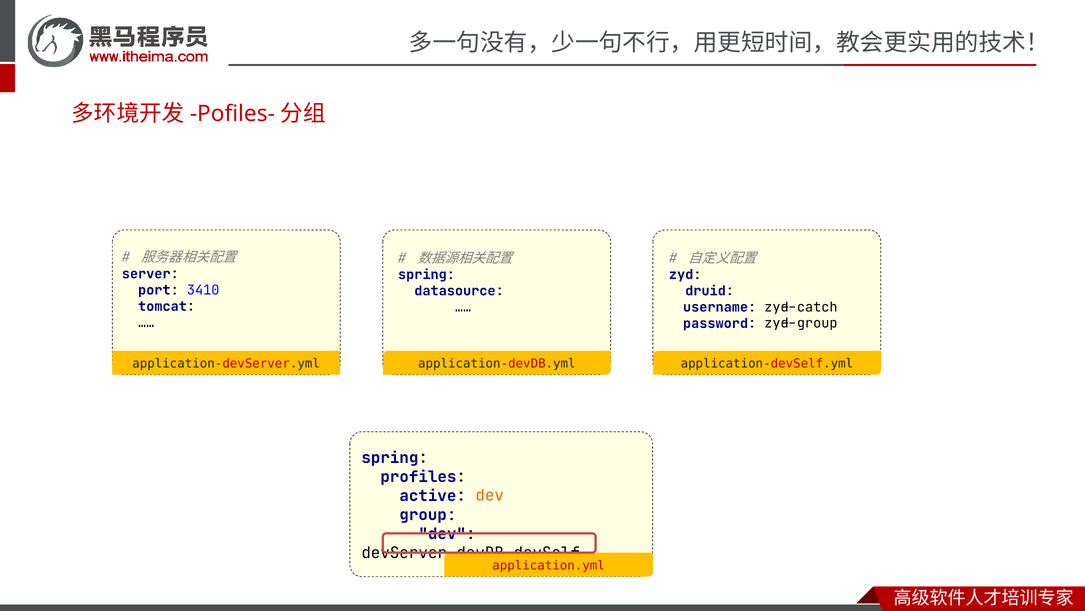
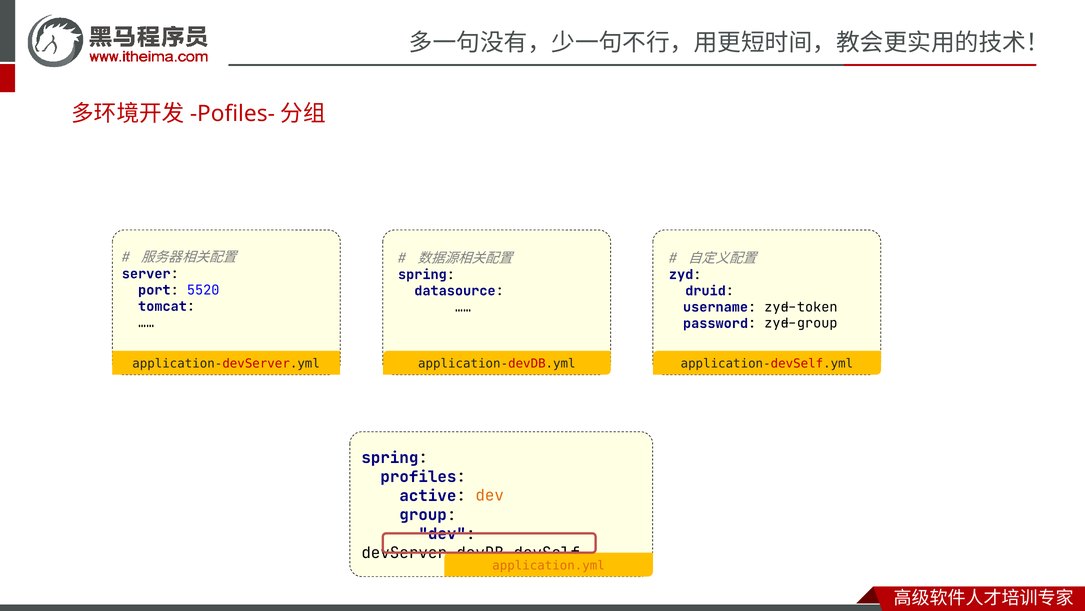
3410: 3410 -> 5520 (203, 290)
zyd-catch: zyd-catch -> zyd-token (801, 307)
application.yml colour: red -> orange (549, 565)
